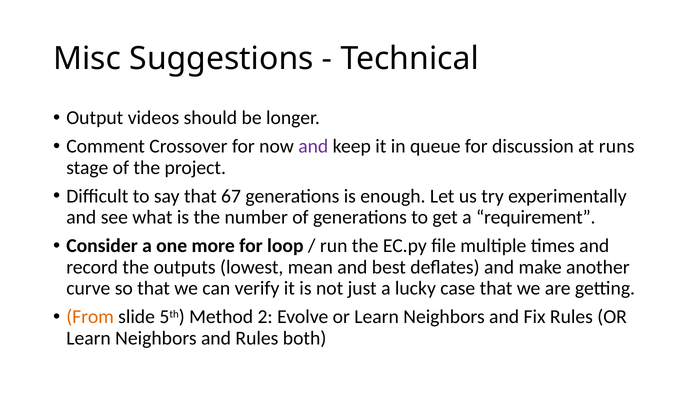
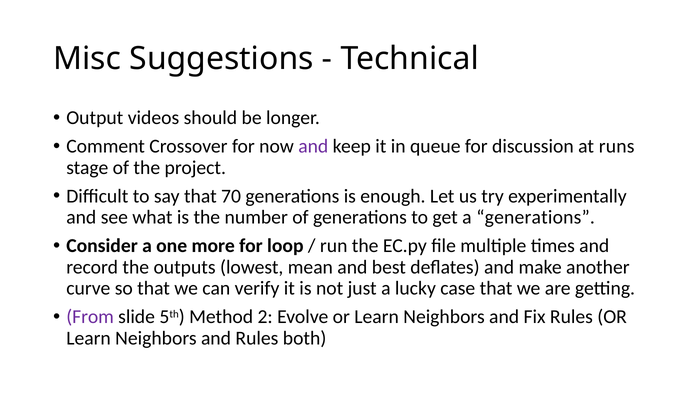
67: 67 -> 70 (231, 196)
a requirement: requirement -> generations (536, 217)
From colour: orange -> purple (90, 317)
